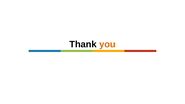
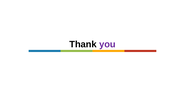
you colour: orange -> purple (107, 44)
